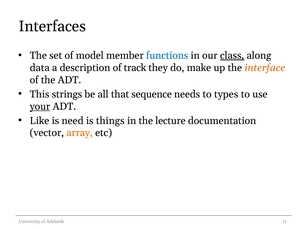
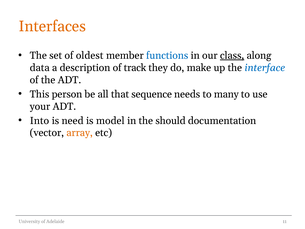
Interfaces colour: black -> orange (52, 26)
model: model -> oldest (90, 55)
interface colour: orange -> blue (265, 68)
strings: strings -> person (67, 94)
types: types -> many (226, 94)
your underline: present -> none (40, 106)
Like: Like -> Into (39, 121)
things: things -> model (110, 121)
lecture: lecture -> should (170, 121)
